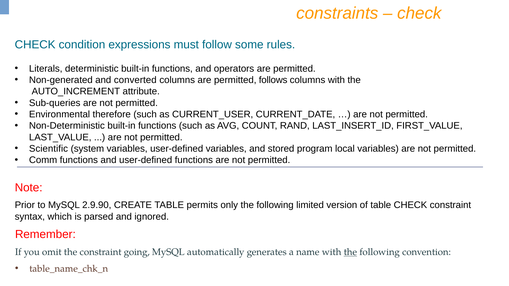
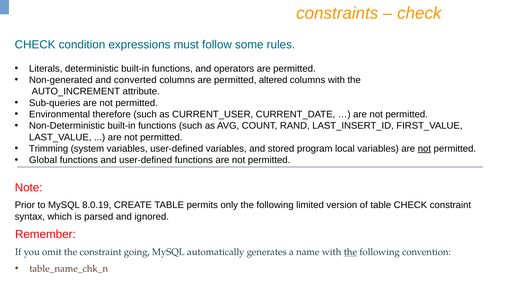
follows: follows -> altered (273, 80)
Scientific: Scientific -> Trimming (49, 149)
not underline: none -> present (424, 149)
Comm: Comm -> Global (43, 160)
2.9.90: 2.9.90 -> 8.0.19 (97, 205)
